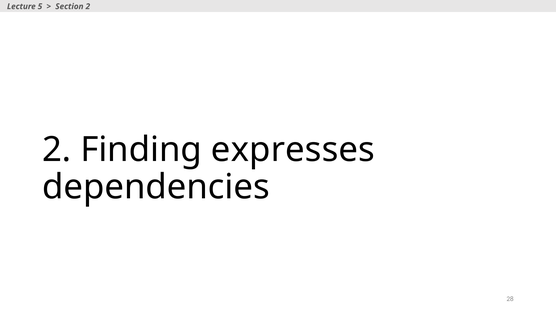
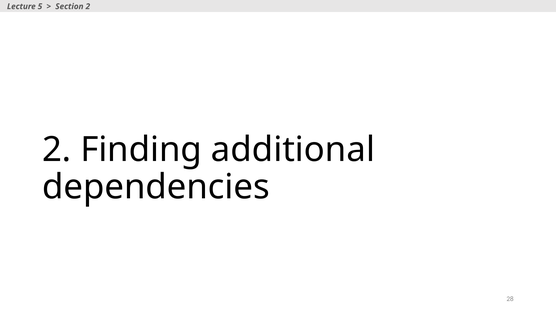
expresses: expresses -> additional (293, 149)
